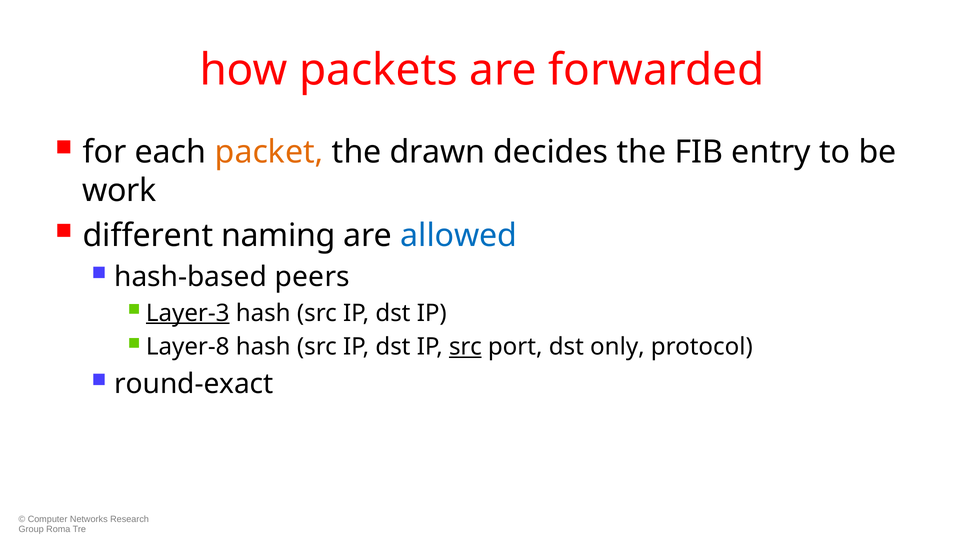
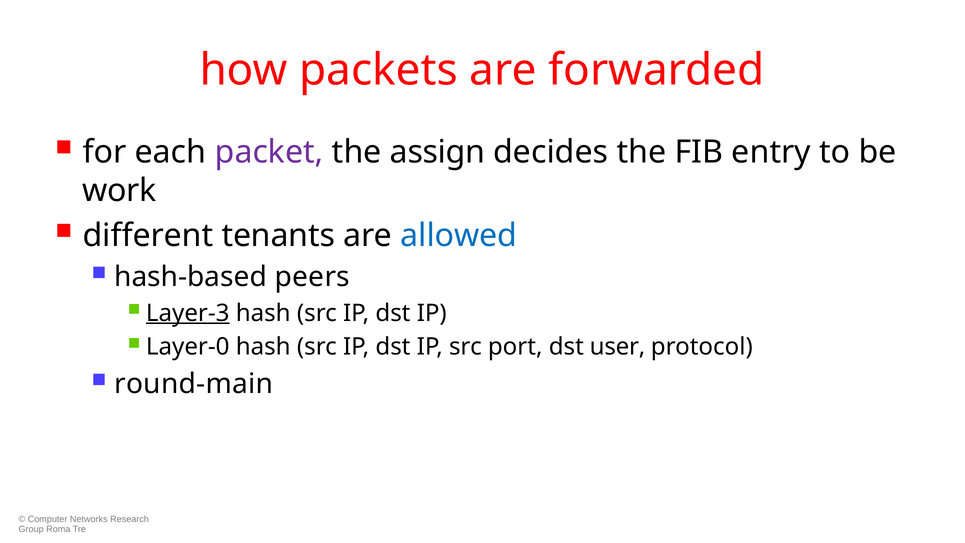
packet colour: orange -> purple (269, 152)
drawn: drawn -> assign (438, 152)
naming: naming -> tenants (278, 235)
Layer-8: Layer-8 -> Layer-0 (188, 347)
src underline: present -> none (465, 347)
only: only -> user (618, 347)
round-exact: round-exact -> round-main (194, 384)
